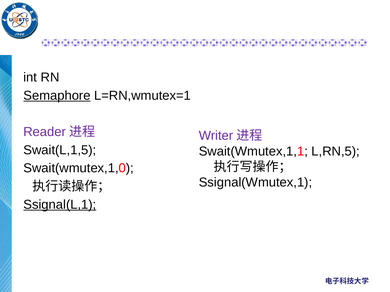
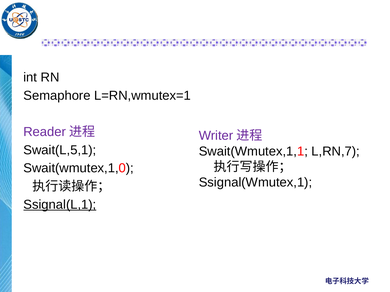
Semaphore underline: present -> none (57, 96)
Swait(L,1,5: Swait(L,1,5 -> Swait(L,5,1 (60, 150)
L,RN,5: L,RN,5 -> L,RN,7 (336, 152)
